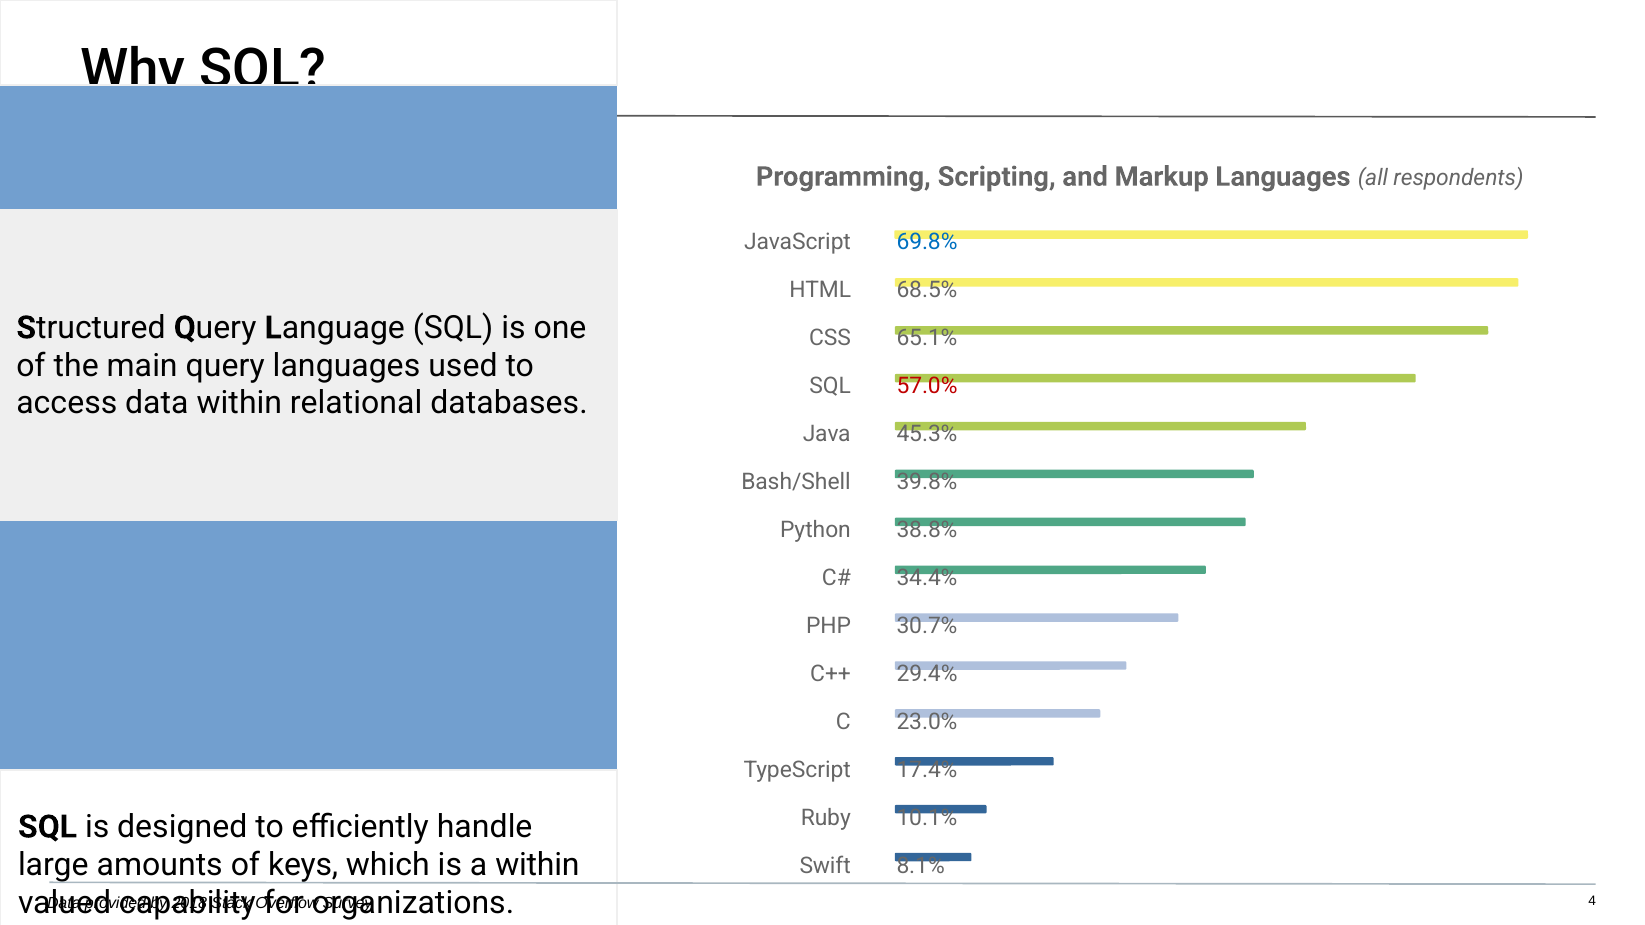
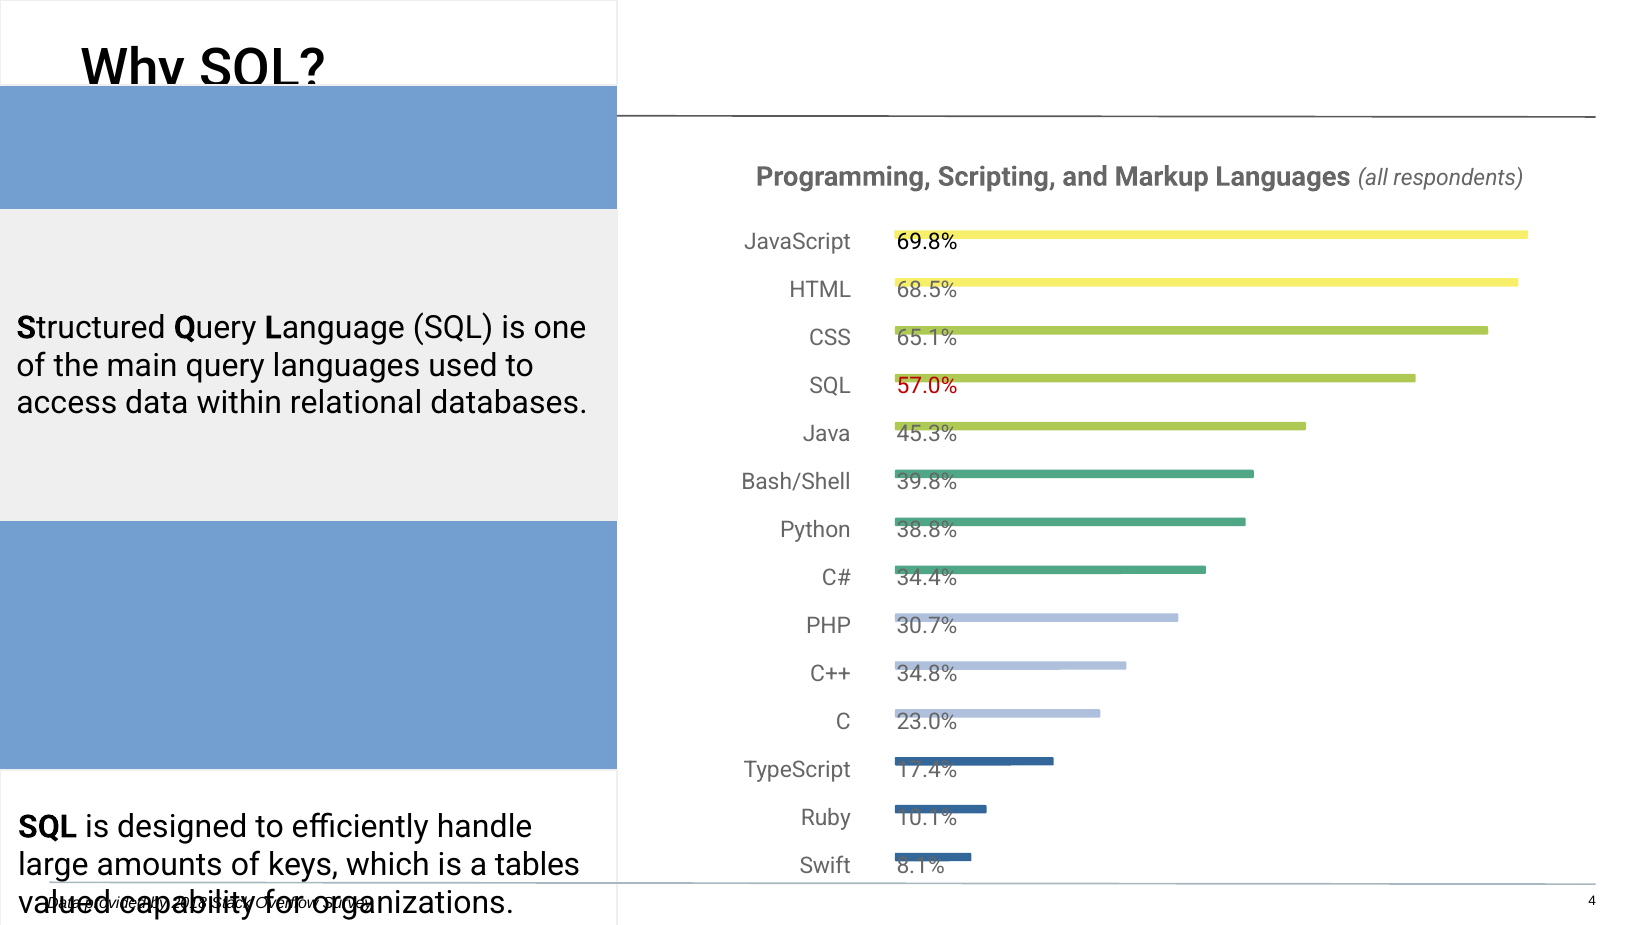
69.8% colour: blue -> black (927, 242)
29.4%: 29.4% -> 34.8% (927, 674)
a within: within -> tables (538, 865)
